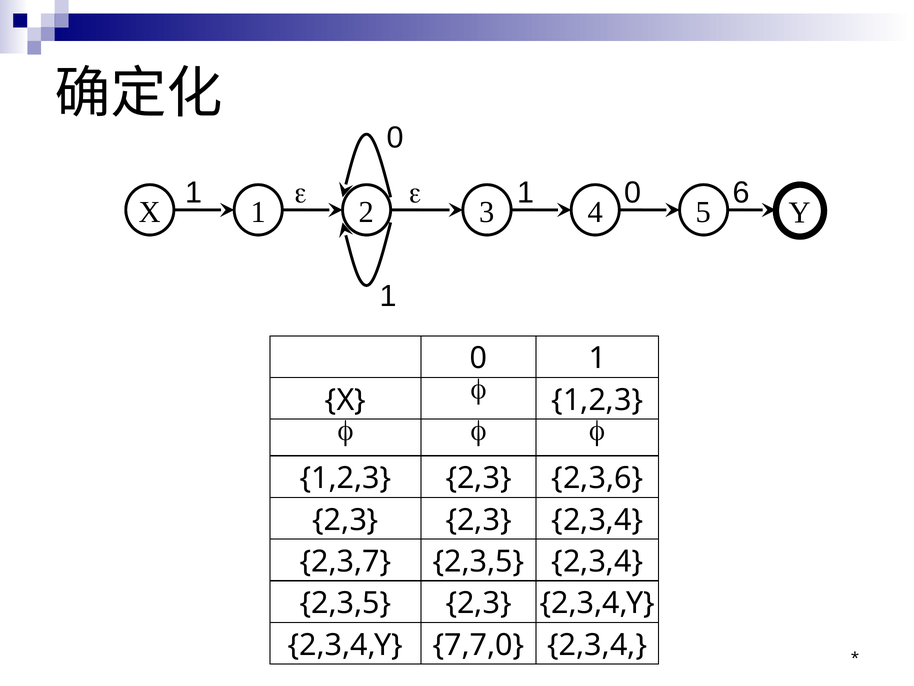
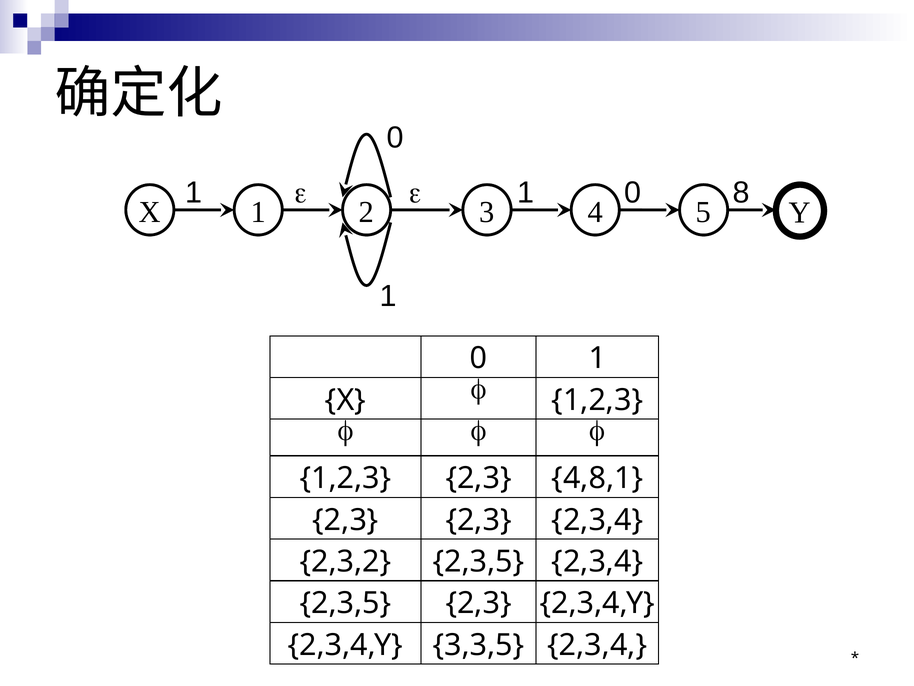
6: 6 -> 8 (741, 192)
2,3,6: 2,3,6 -> 4,8,1 (597, 478)
2,3,7: 2,3,7 -> 2,3,2 (345, 561)
7,7,0: 7,7,0 -> 3,3,5 (479, 645)
